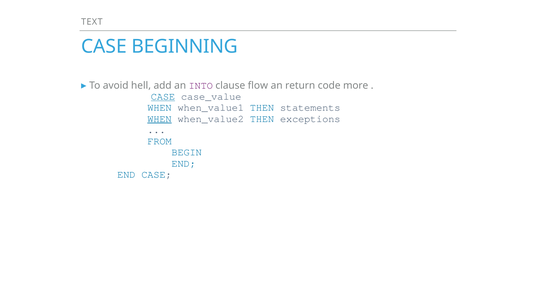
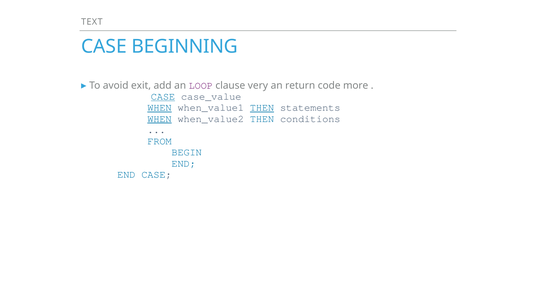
hell: hell -> exit (141, 86)
INTO: INTO -> LOOP (201, 86)
flow: flow -> very (258, 86)
WHEN underline: none -> present (160, 108)
THEN underline: none -> present (262, 108)
exceptions: exceptions -> conditions (310, 119)
